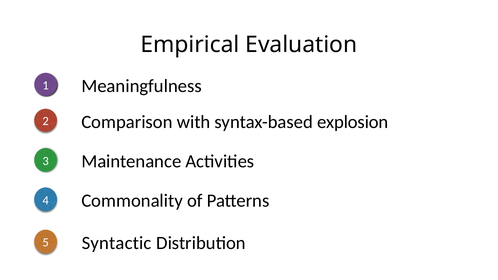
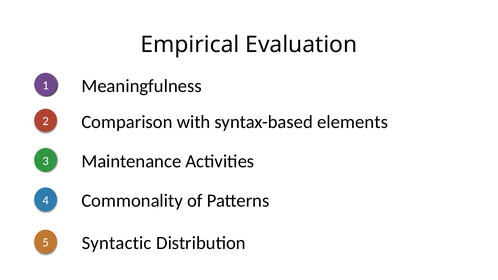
explosion: explosion -> elements (353, 122)
